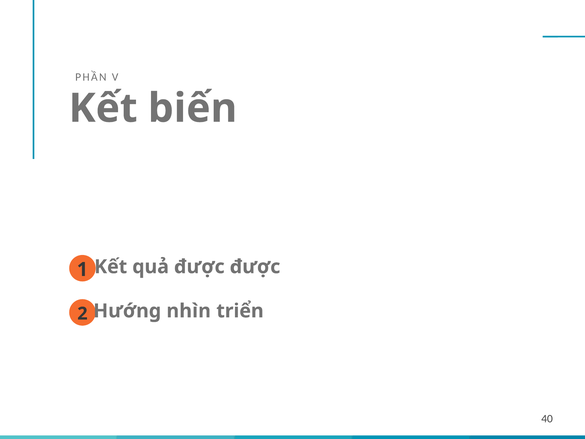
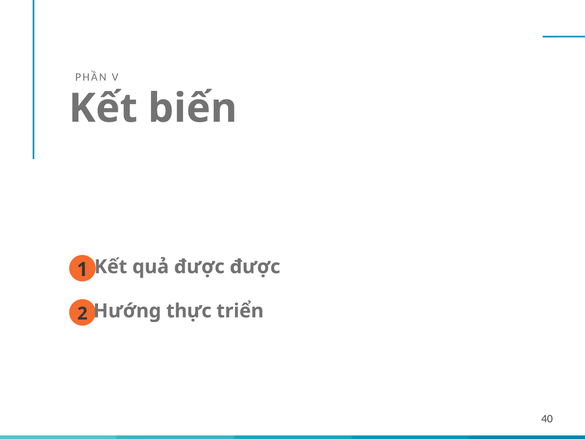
nhìn: nhìn -> thực (189, 311)
